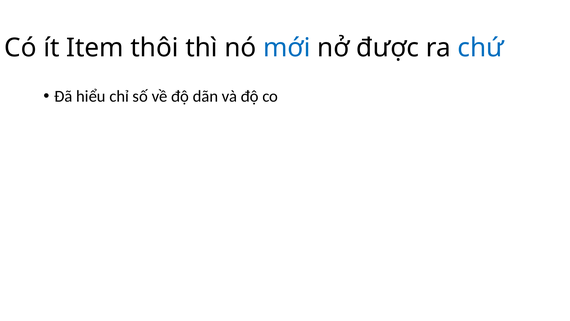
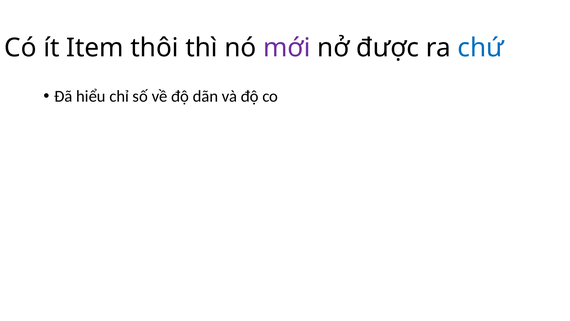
mới colour: blue -> purple (287, 48)
